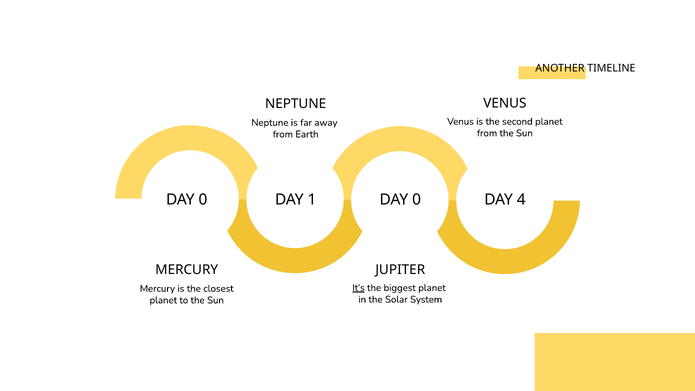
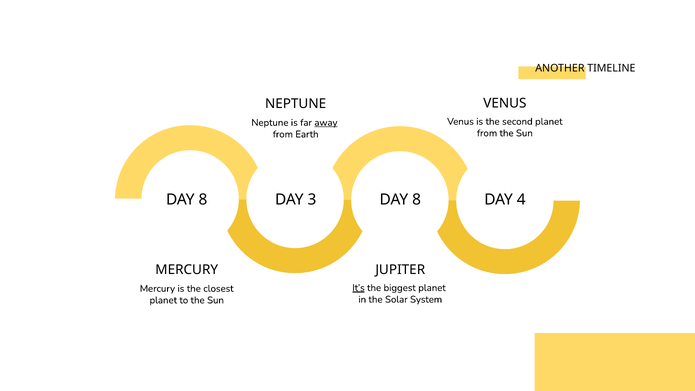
away underline: none -> present (326, 123)
0: 0 -> 8 (203, 200)
1: 1 -> 3 (312, 200)
0: 0 -> 8 (417, 200)
